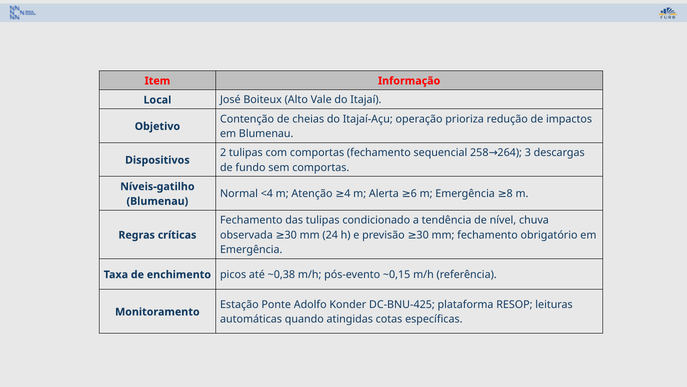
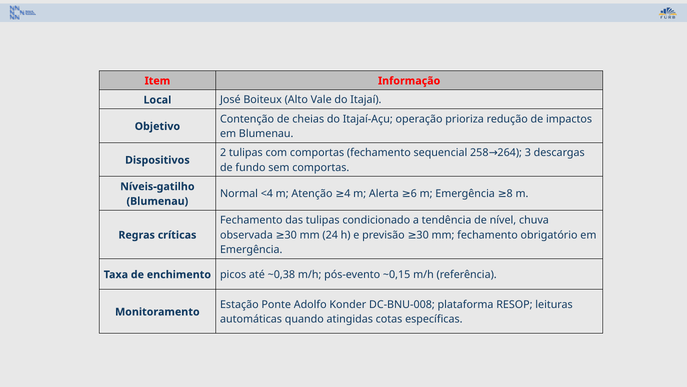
DC-BNU-425: DC-BNU-425 -> DC-BNU-008 (402, 304)
